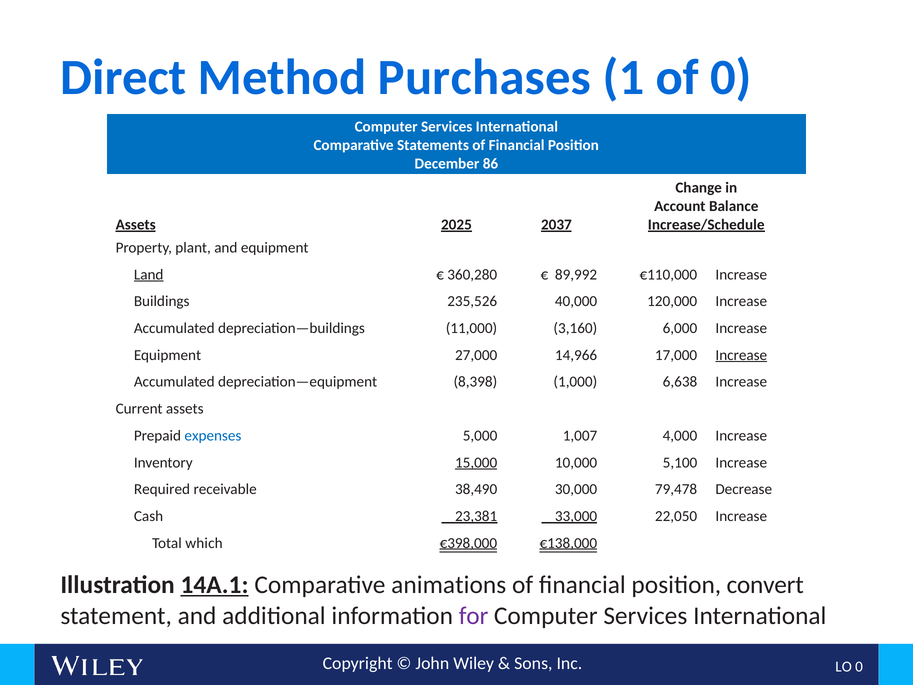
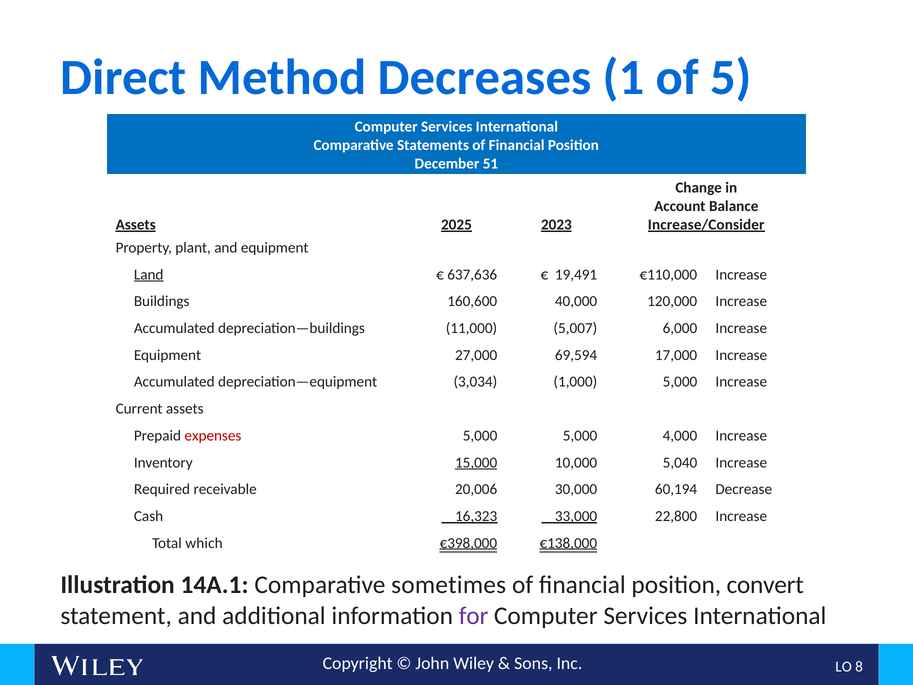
Purchases: Purchases -> Decreases (485, 78)
of 0: 0 -> 5 (731, 78)
86: 86 -> 51 (490, 164)
Increase/Schedule: Increase/Schedule -> Increase/Consider (706, 225)
2037: 2037 -> 2023 (556, 225)
360,280: 360,280 -> 637,636 (472, 274)
89,992: 89,992 -> 19,491 (576, 274)
235,526: 235,526 -> 160,600 (472, 301)
3,160: 3,160 -> 5,007 (575, 328)
14,966: 14,966 -> 69,594 (576, 355)
Increase underline: present -> none (741, 355)
8,398: 8,398 -> 3,034 (475, 382)
1,000 6,638: 6,638 -> 5,000 (680, 382)
expenses colour: blue -> red (213, 436)
5,000 1,007: 1,007 -> 5,000 (580, 436)
5,100: 5,100 -> 5,040 (680, 462)
38,490: 38,490 -> 20,006 (476, 489)
79,478: 79,478 -> 60,194 (676, 489)
23,381: 23,381 -> 16,323 (476, 516)
22,050: 22,050 -> 22,800 (676, 516)
14A.1 underline: present -> none (215, 585)
animations: animations -> sometimes (449, 585)
O 0: 0 -> 8 (859, 667)
